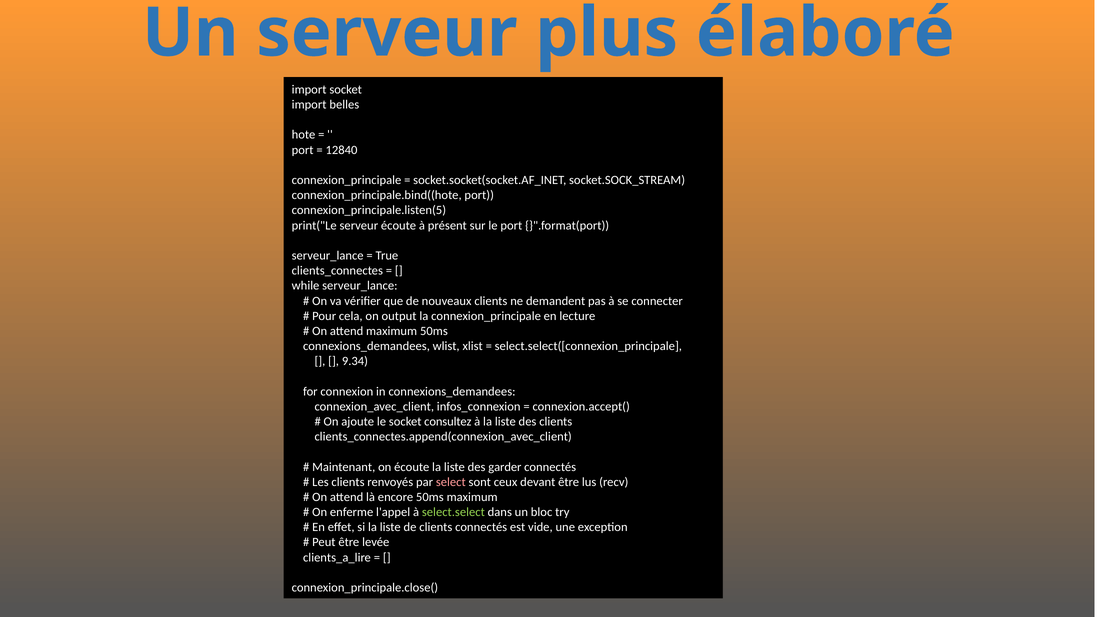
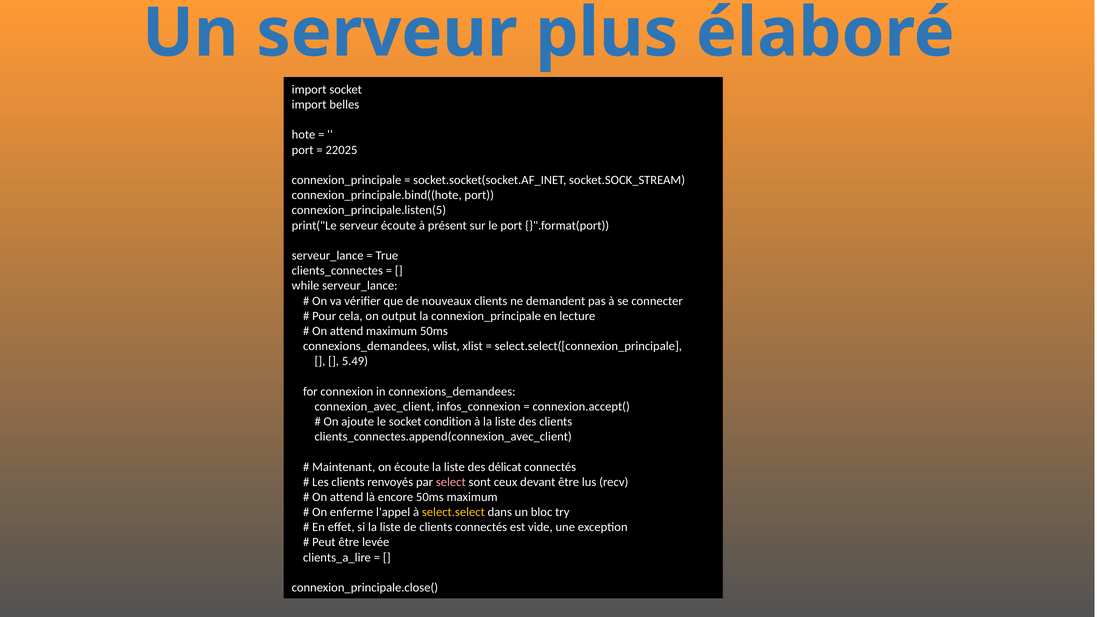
12840: 12840 -> 22025 (341, 150)
9.34: 9.34 -> 5.49 (355, 361)
consultez: consultez -> condition (448, 422)
garder: garder -> délicat (505, 467)
select.select colour: light green -> yellow (453, 512)
